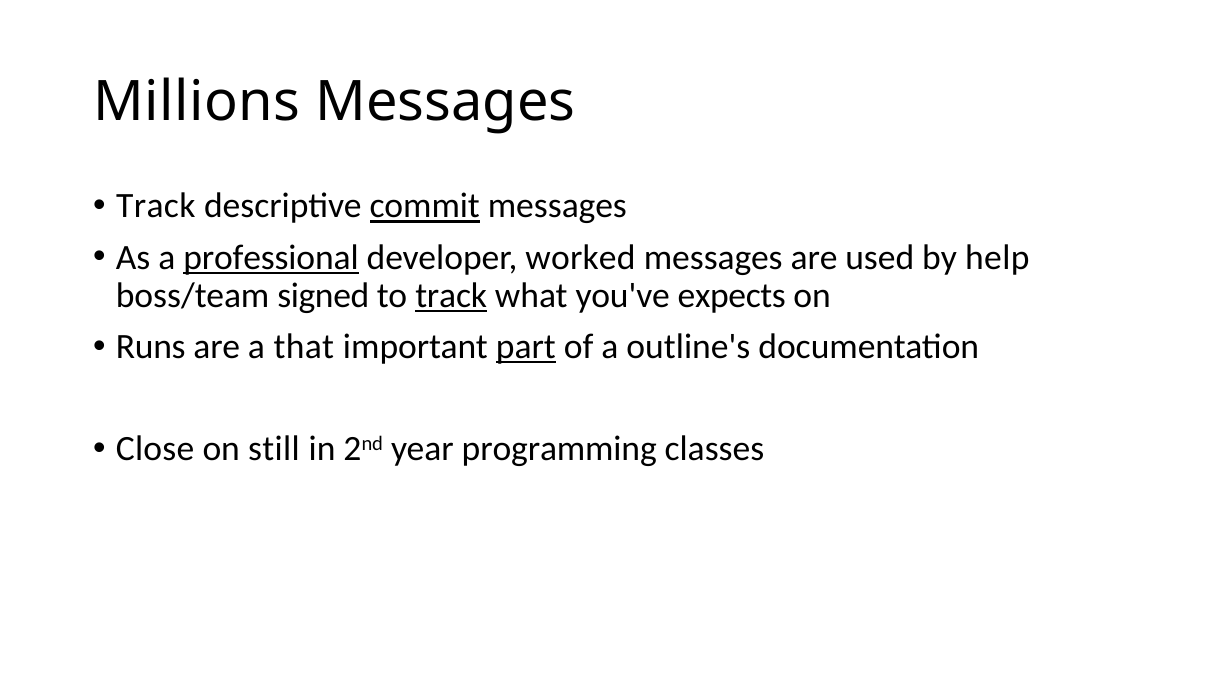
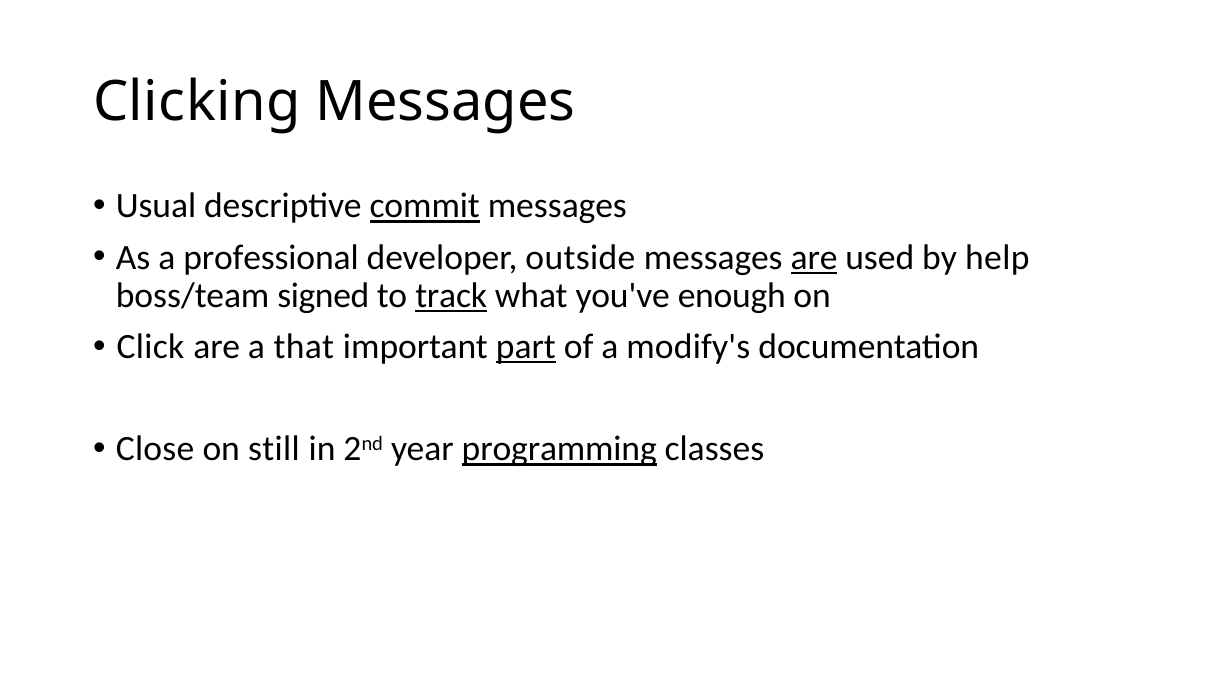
Millions: Millions -> Clicking (197, 102)
Track: Track -> Usual (156, 206)
professional underline: present -> none (271, 257)
worked: worked -> outside (580, 257)
are underline: none -> present (814, 257)
expects: expects -> enough (732, 296)
Runs: Runs -> Click (150, 347)
outline's: outline's -> modify's (688, 347)
programming underline: none -> present (559, 449)
